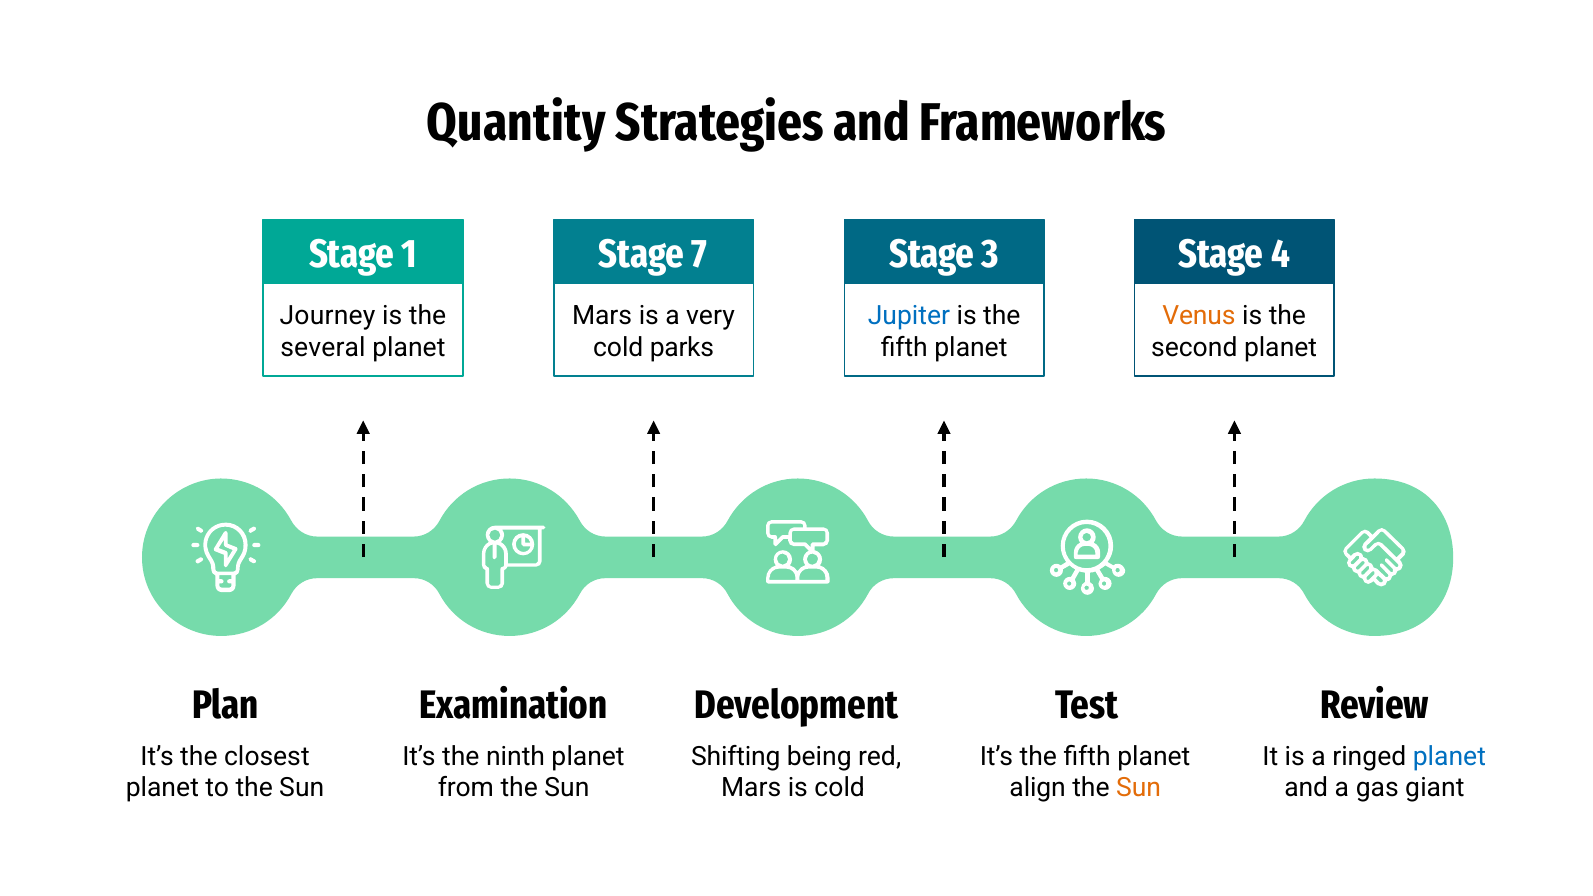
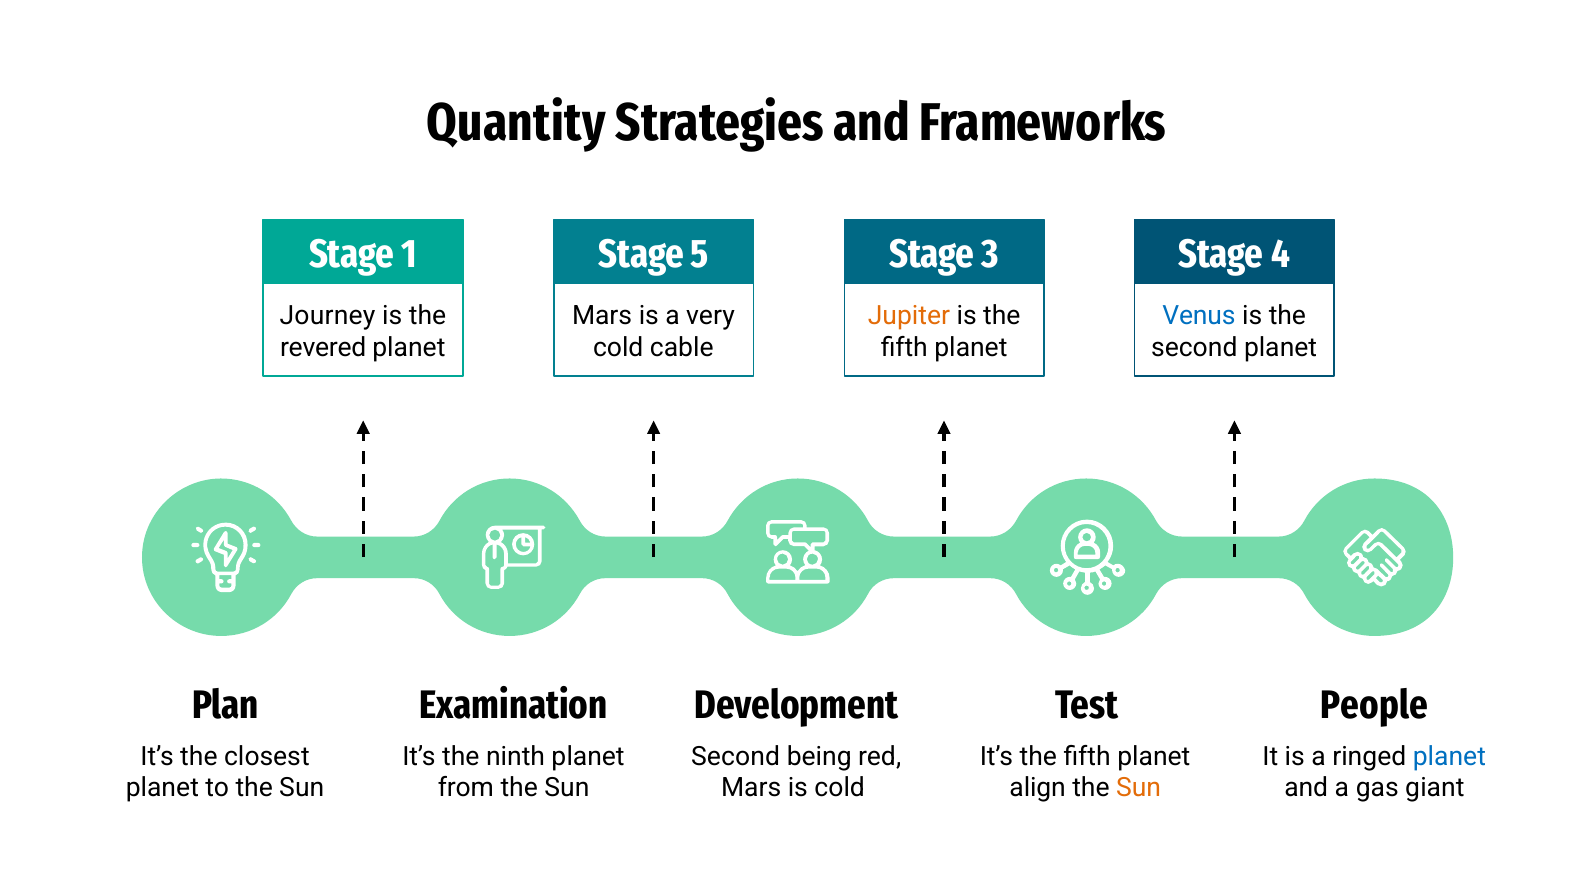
7: 7 -> 5 (700, 254)
Jupiter colour: blue -> orange (909, 315)
Venus colour: orange -> blue (1199, 315)
several: several -> revered (323, 347)
parks: parks -> cable (682, 347)
Review: Review -> People (1374, 706)
Shifting: Shifting -> Second (736, 756)
